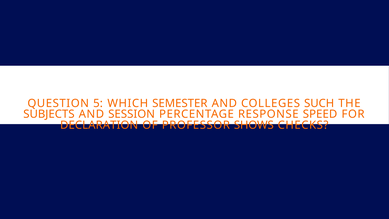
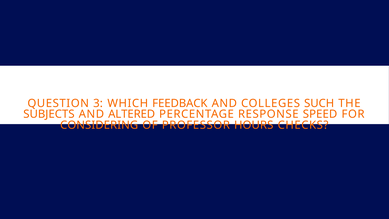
5: 5 -> 3 (98, 103)
SEMESTER: SEMESTER -> FEEDBACK (180, 103)
SESSION: SESSION -> ALTERED (132, 114)
DECLARATION: DECLARATION -> CONSIDERING (99, 125)
SHOWS: SHOWS -> HOURS (254, 125)
